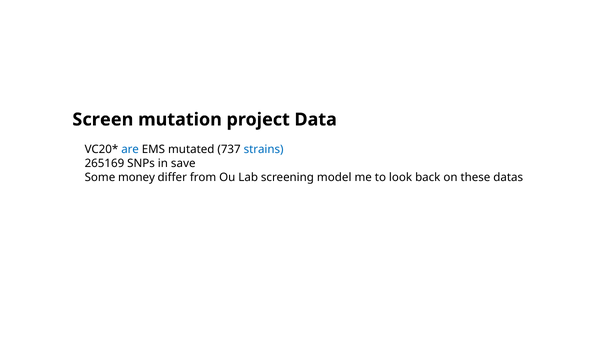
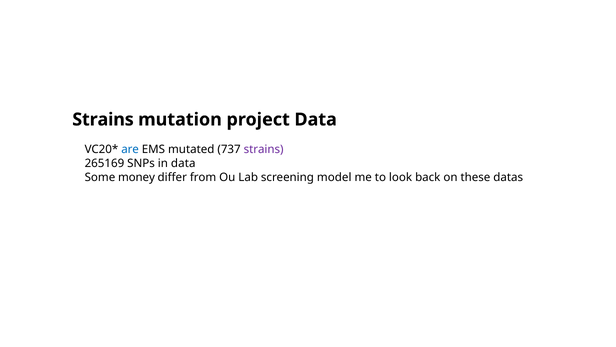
Screen: Screen -> Strains (103, 119)
strains colour: blue -> purple (264, 149)
in save: save -> data (183, 163)
